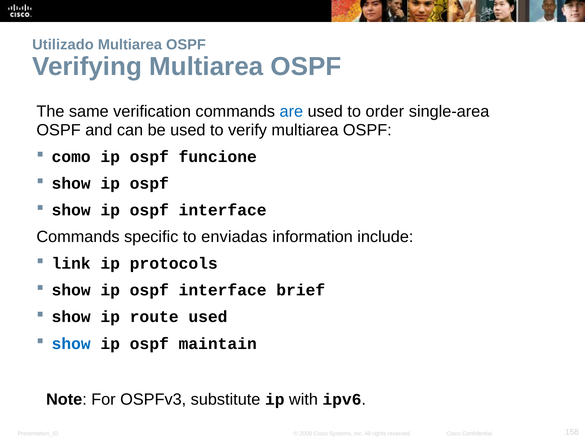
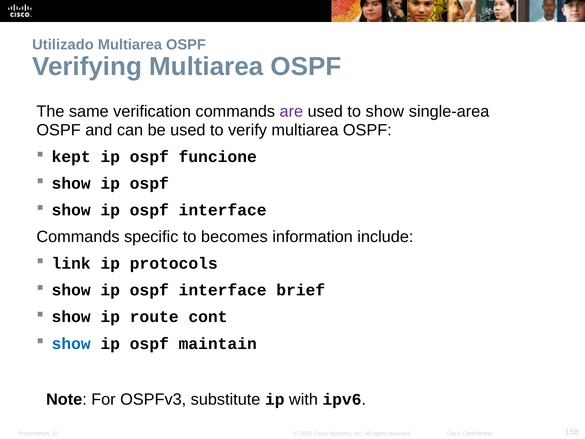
are colour: blue -> purple (291, 112)
to order: order -> show (385, 112)
como: como -> kept (71, 157)
enviadas: enviadas -> becomes (234, 237)
route used: used -> cont (208, 317)
